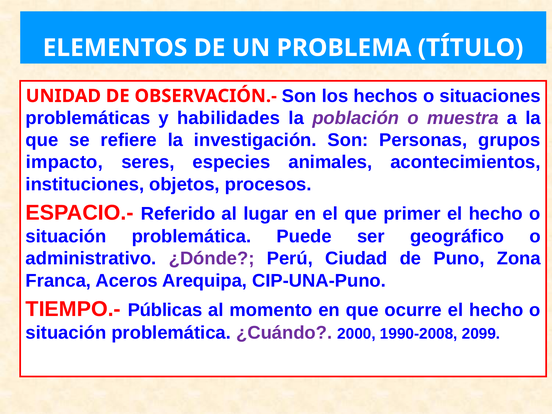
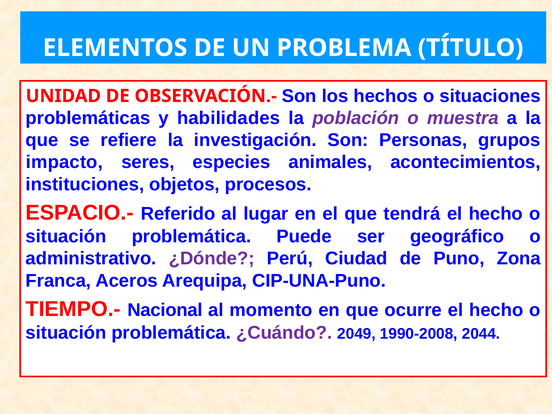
primer: primer -> tendrá (412, 214)
Públicas: Públicas -> Nacional (165, 310)
2000: 2000 -> 2049 (357, 334)
2099: 2099 -> 2044 (481, 334)
